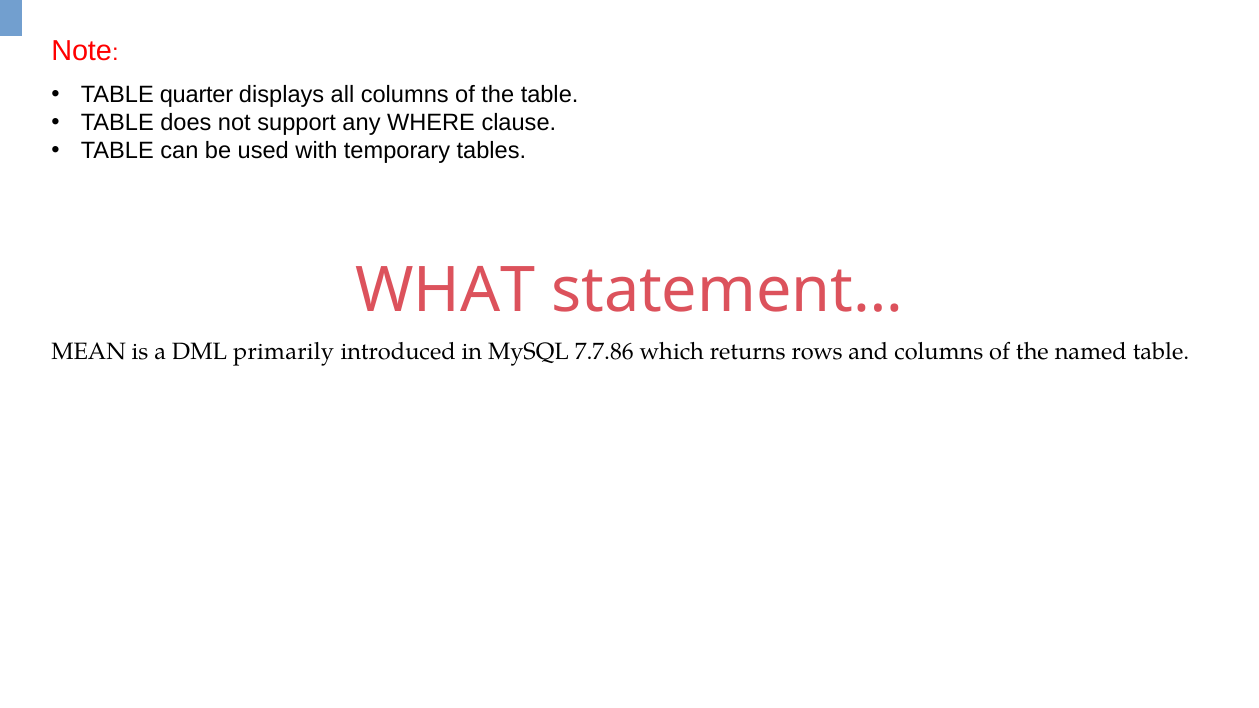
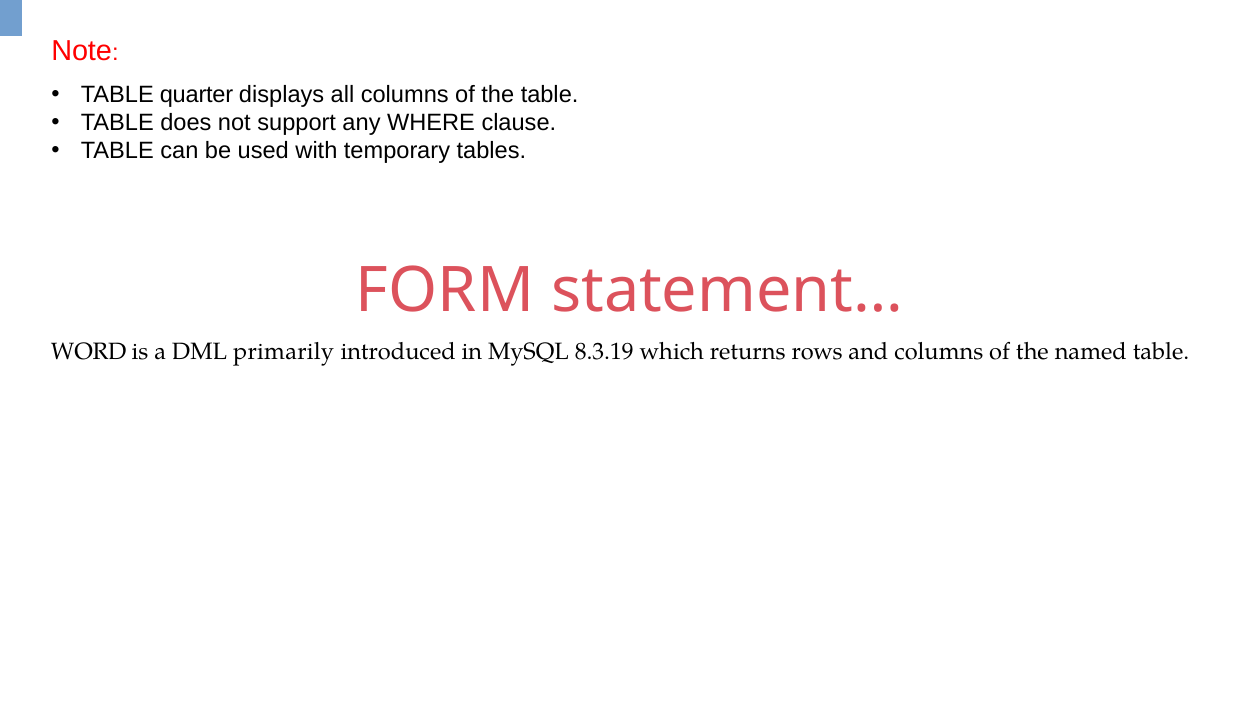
WHAT: WHAT -> FORM (445, 291)
MEAN: MEAN -> WORD (89, 352)
7.7.86: 7.7.86 -> 8.3.19 (604, 352)
